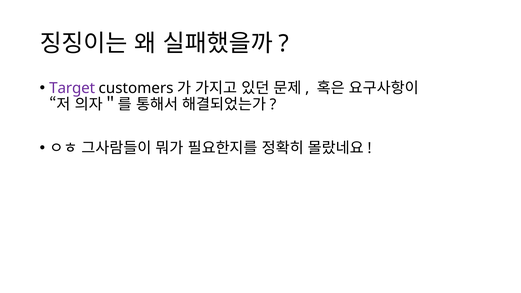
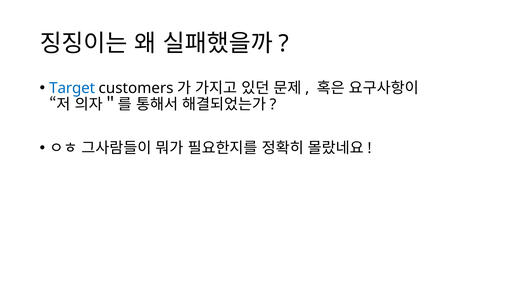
Target colour: purple -> blue (72, 88)
